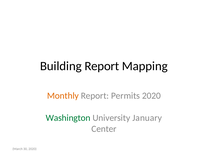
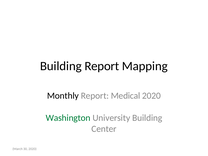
Monthly colour: orange -> black (63, 96)
Permits: Permits -> Medical (126, 96)
University January: January -> Building (147, 118)
